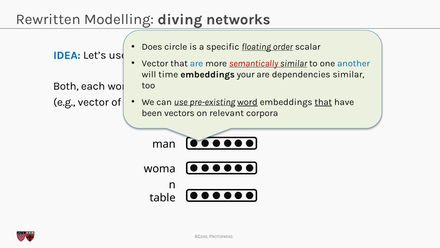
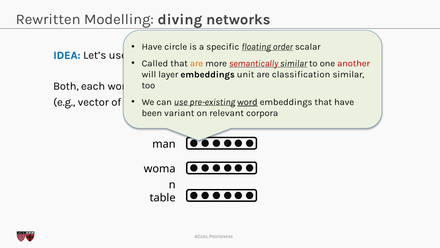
Does: Does -> Have (152, 47)
Vector: Vector -> Called (155, 63)
are colour: blue -> orange (197, 63)
another colour: blue -> red (354, 63)
time: time -> layer (168, 74)
your: your -> unit (246, 74)
dependencies: dependencies -> classification (301, 74)
that underline: present -> none (323, 102)
vectors: vectors -> variant (179, 113)
